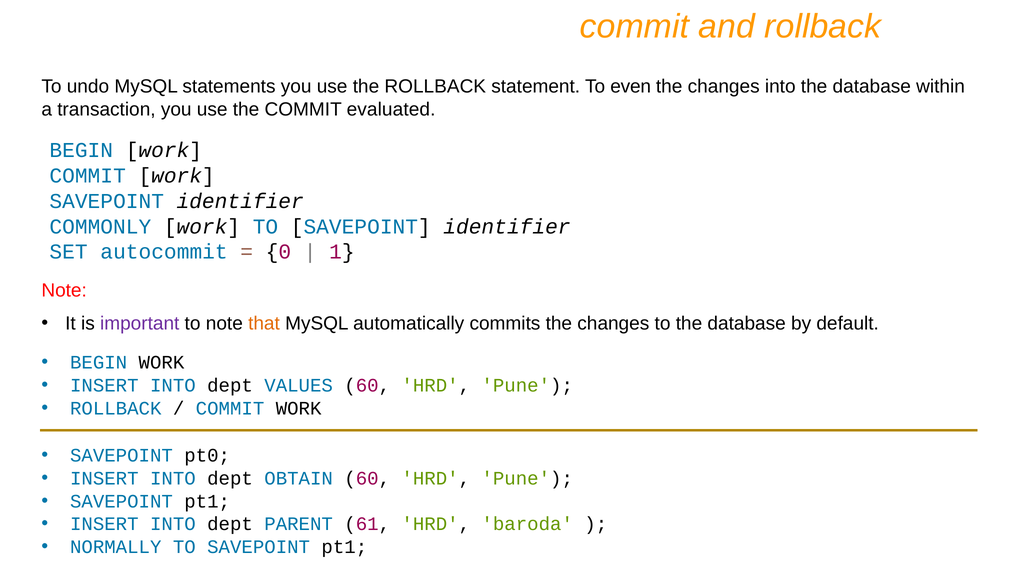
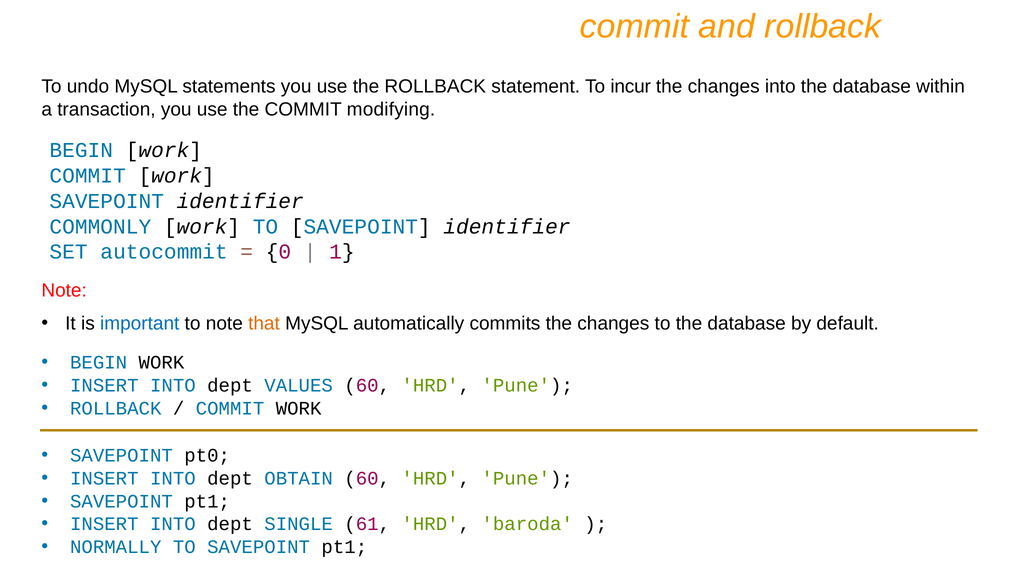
even: even -> incur (631, 86)
evaluated: evaluated -> modifying (391, 109)
important colour: purple -> blue (140, 323)
PARENT: PARENT -> SINGLE (299, 524)
